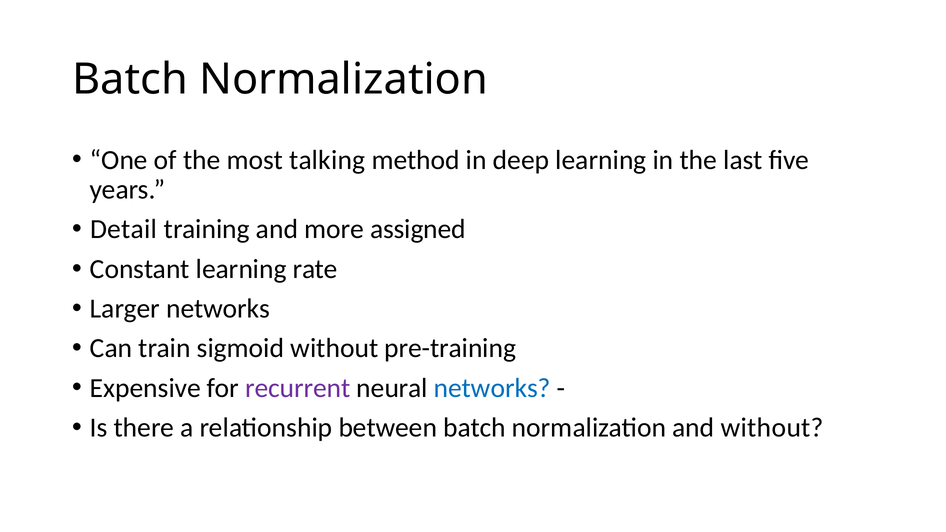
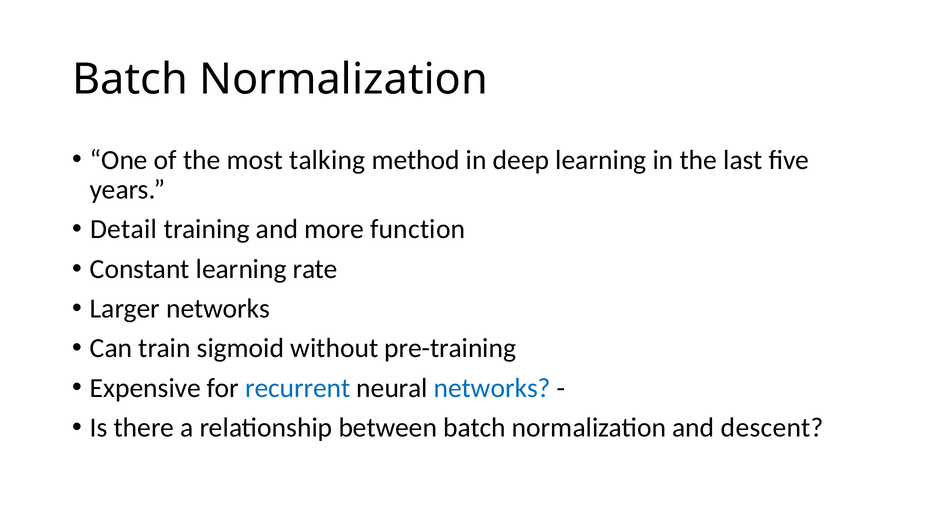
assigned: assigned -> function (418, 229)
recurrent colour: purple -> blue (298, 388)
and without: without -> descent (772, 428)
